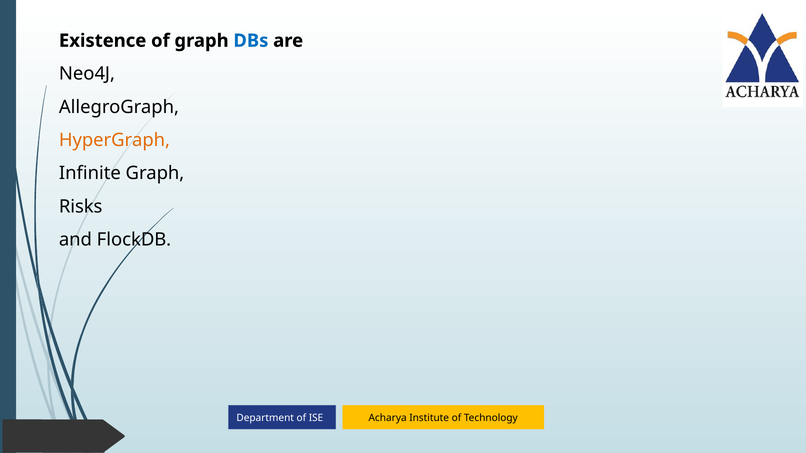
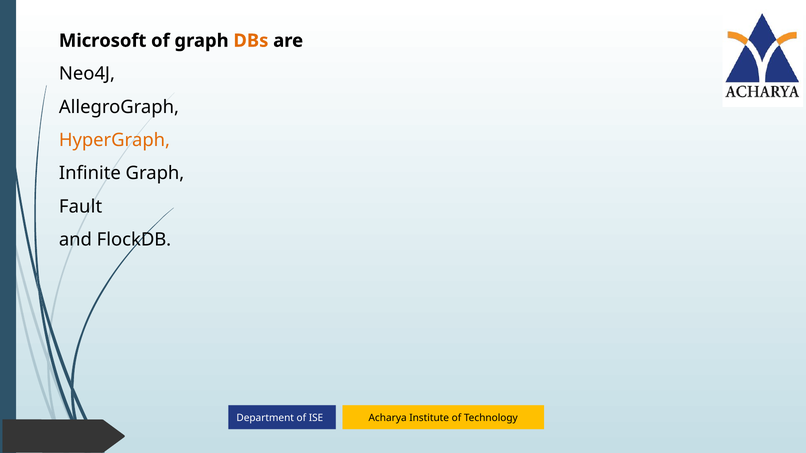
Existence: Existence -> Microsoft (103, 41)
DBs colour: blue -> orange (251, 41)
Risks: Risks -> Fault (81, 207)
